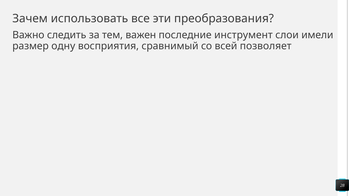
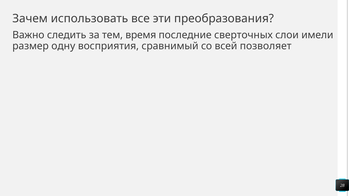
важен: важен -> время (141, 35)
инструмент: инструмент -> сверточных (243, 35)
